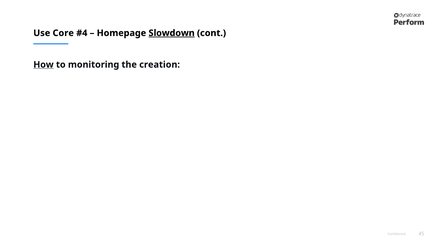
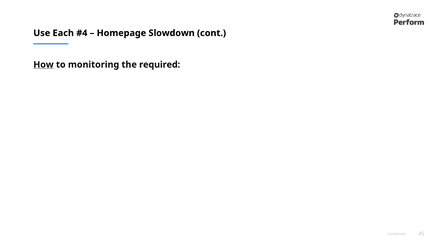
Core: Core -> Each (63, 33)
Slowdown underline: present -> none (172, 33)
creation: creation -> required (160, 65)
